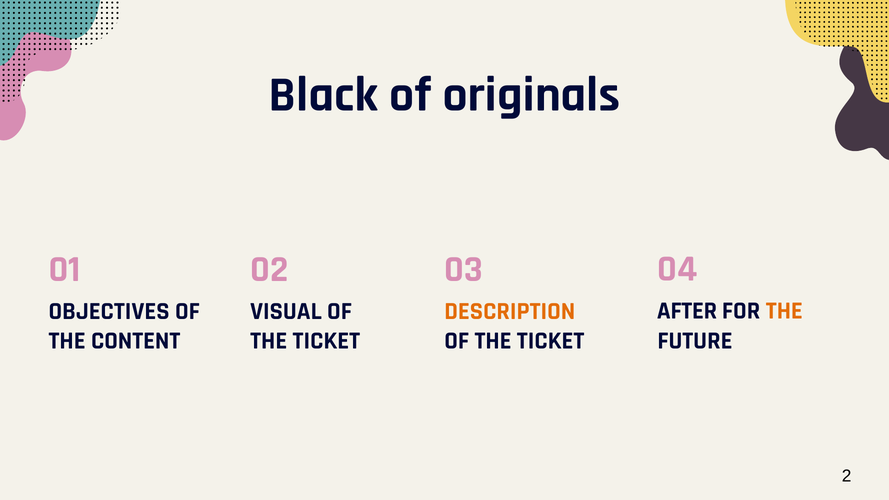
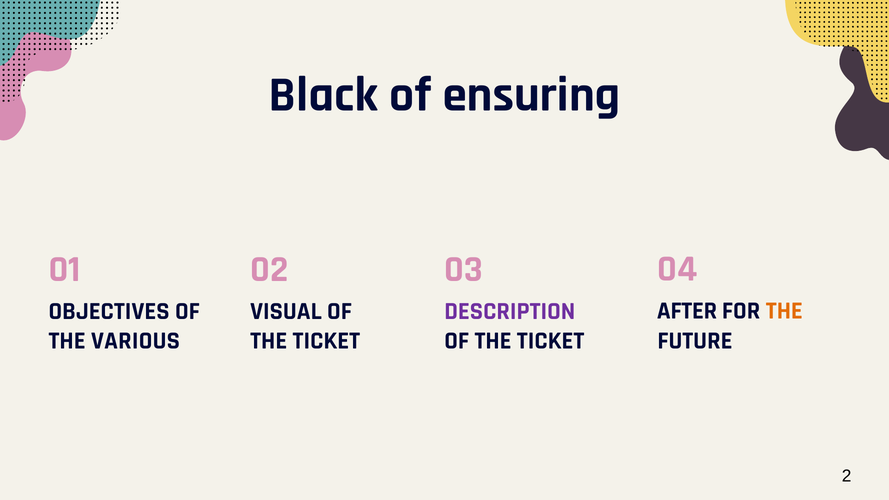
originals: originals -> ensuring (531, 94)
DESCRIPTION colour: orange -> purple (510, 311)
CONTENT: CONTENT -> VARIOUS (136, 341)
